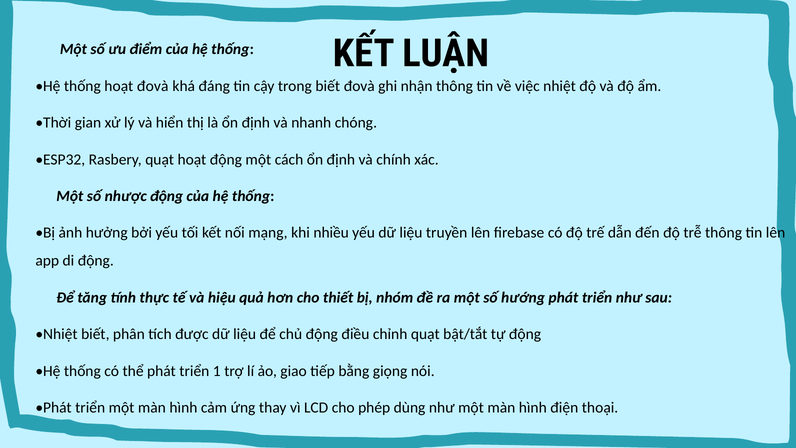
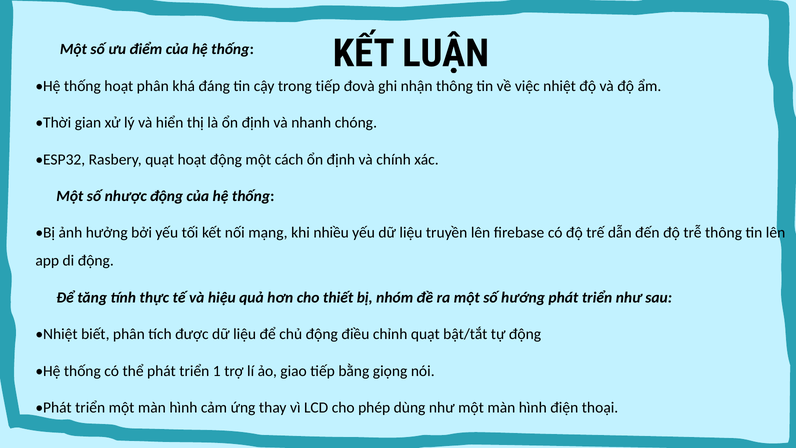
hoạt đovà: đovà -> phân (153, 86)
trong biết: biết -> tiếp (328, 86)
